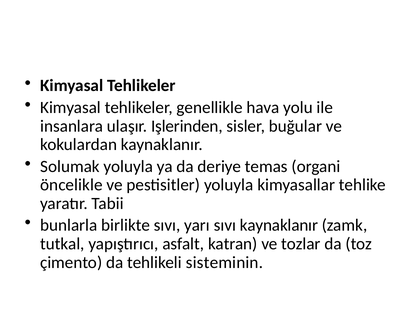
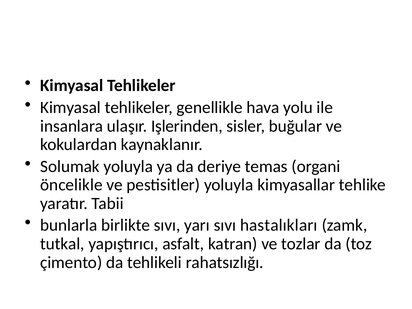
sıvı kaynaklanır: kaynaklanır -> hastalıkları (279, 225)
sisteminin: sisteminin -> rahatsızlığı (225, 262)
